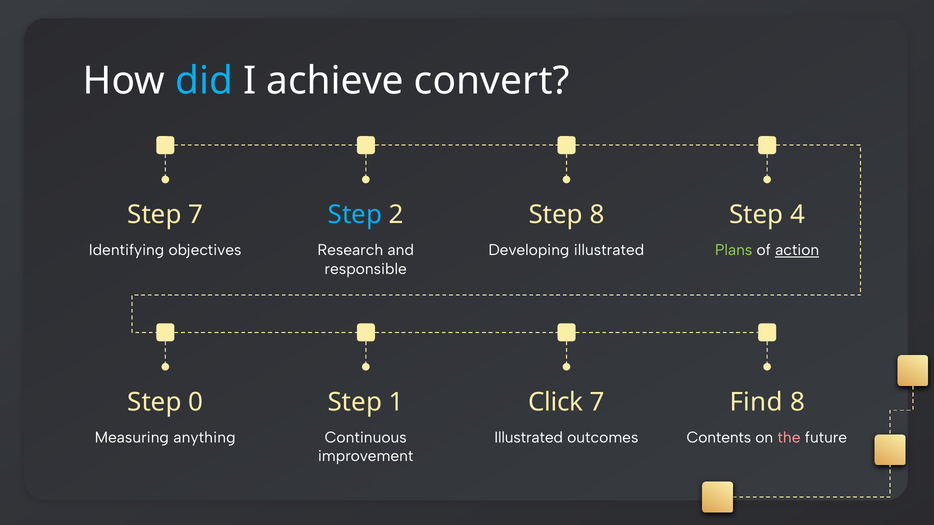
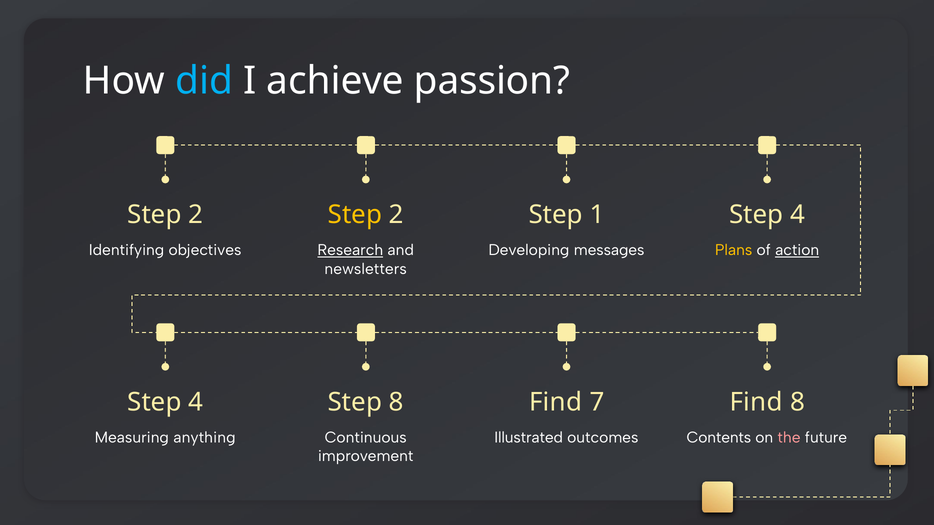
convert: convert -> passion (492, 81)
7: 7 -> 2 (196, 215)
Step colour: light blue -> yellow (355, 215)
Step 8: 8 -> 1 (597, 215)
Research underline: none -> present (350, 251)
Developing illustrated: illustrated -> messages (609, 251)
Plans colour: light green -> yellow (734, 251)
responsible: responsible -> newsletters (366, 269)
0: 0 -> 4 (196, 402)
Step 1: 1 -> 8 (396, 402)
Click: Click -> Find (556, 402)
